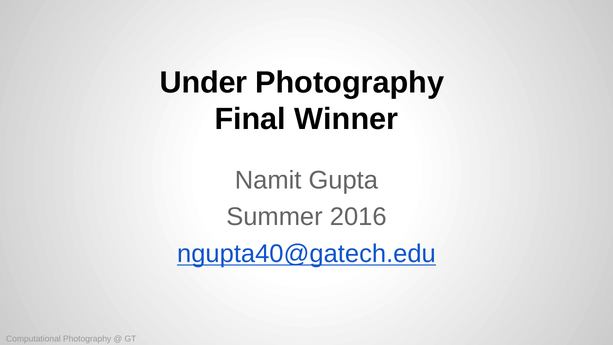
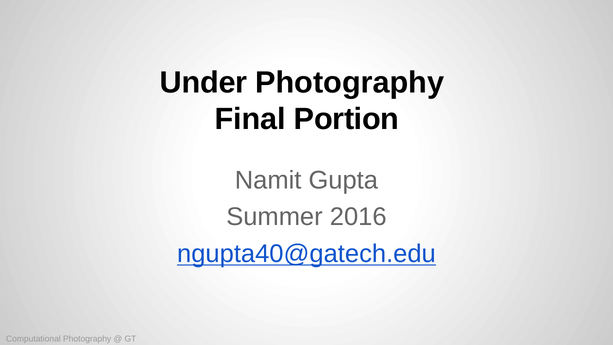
Winner: Winner -> Portion (347, 119)
